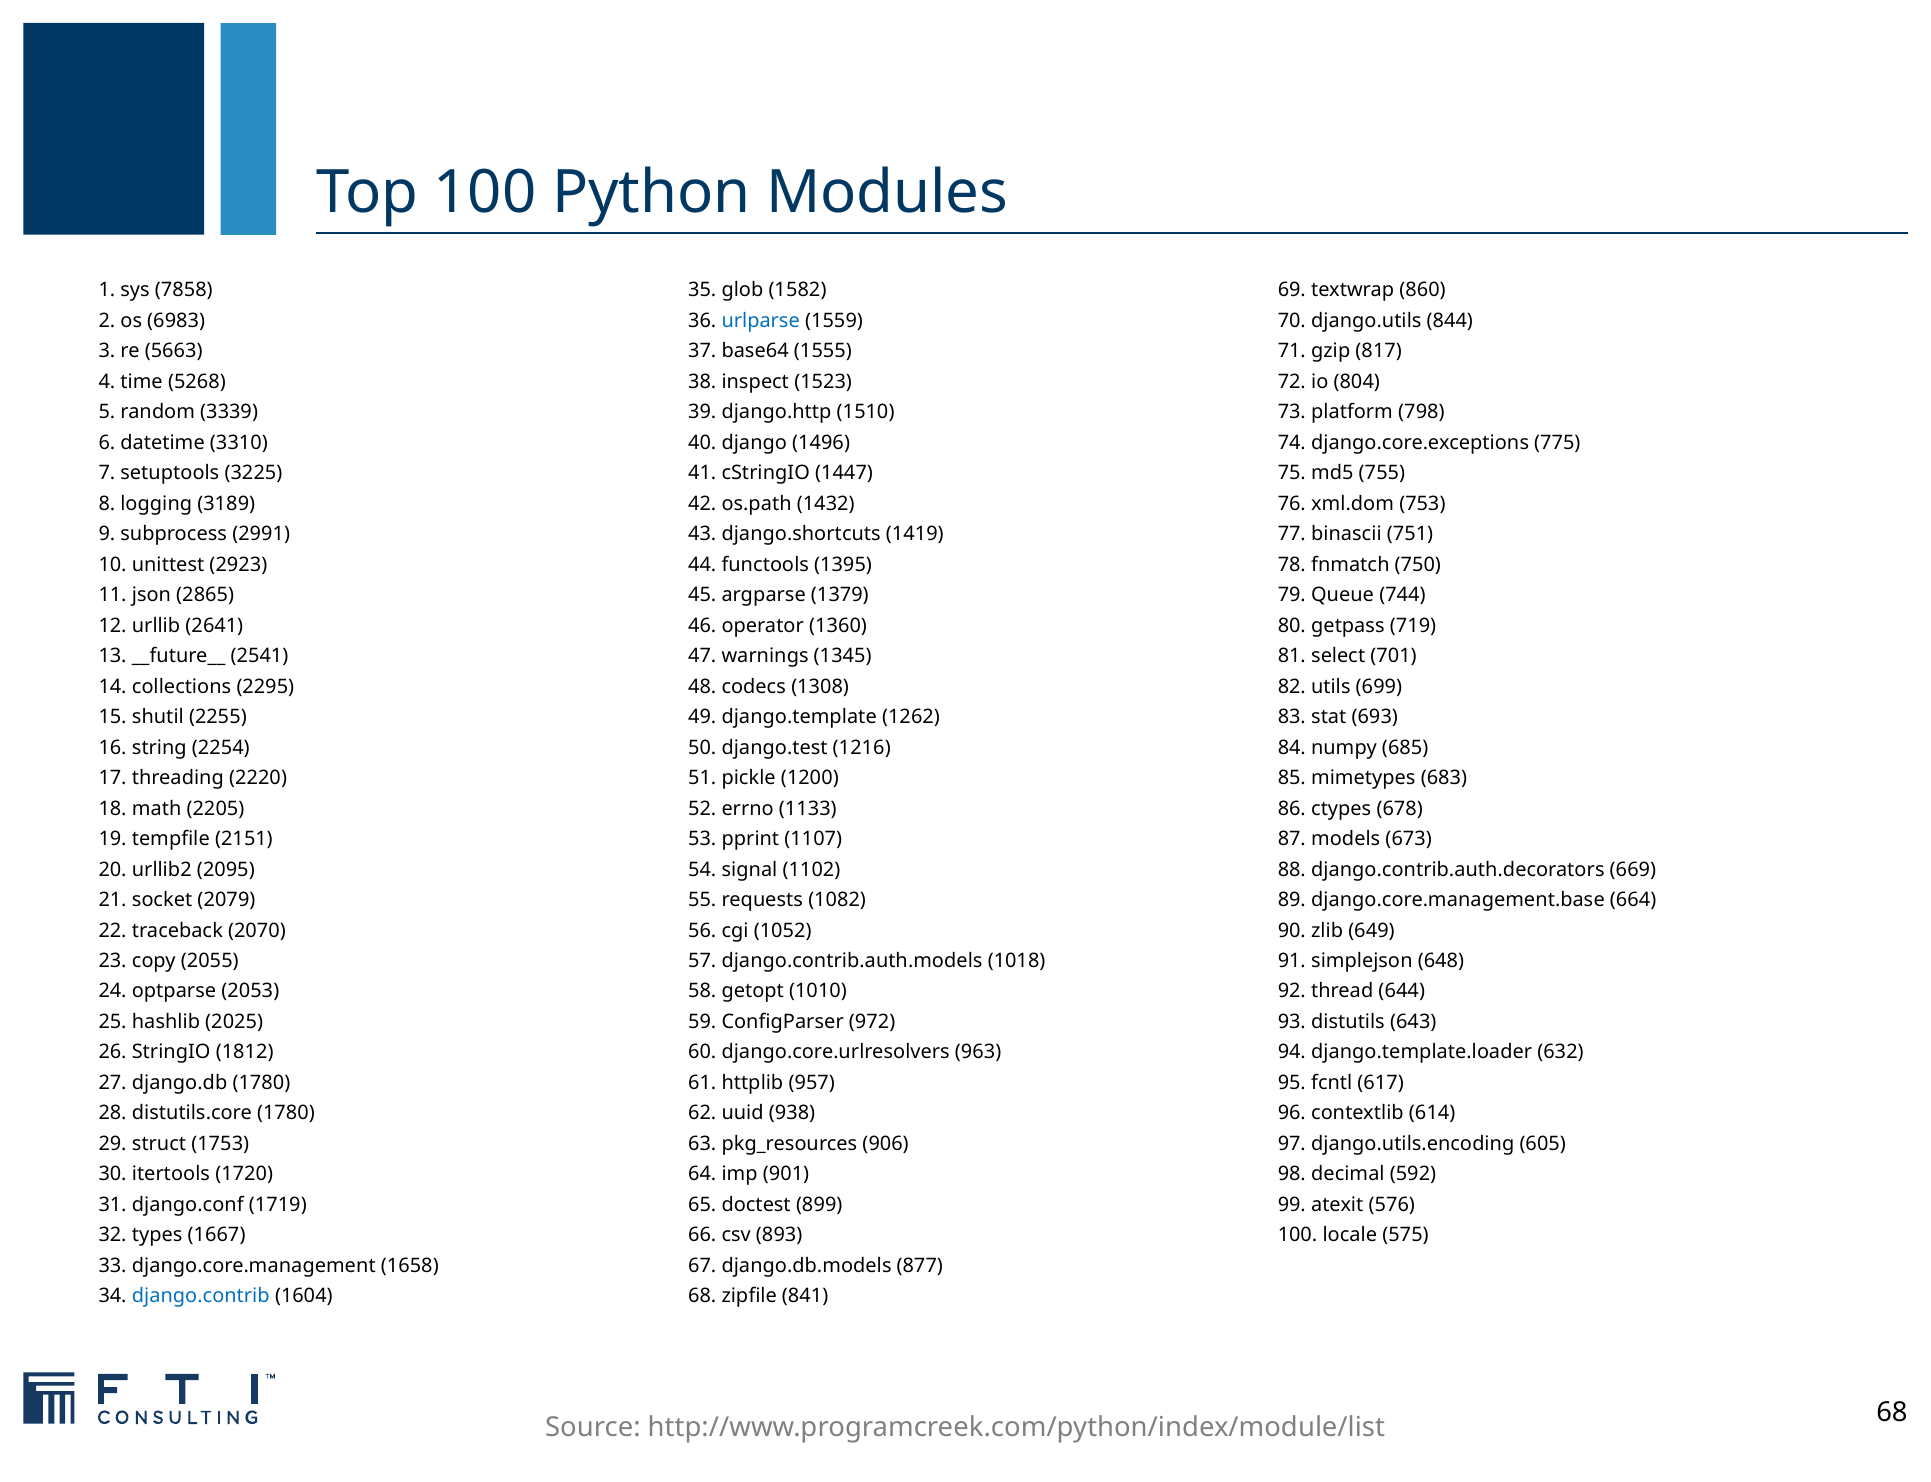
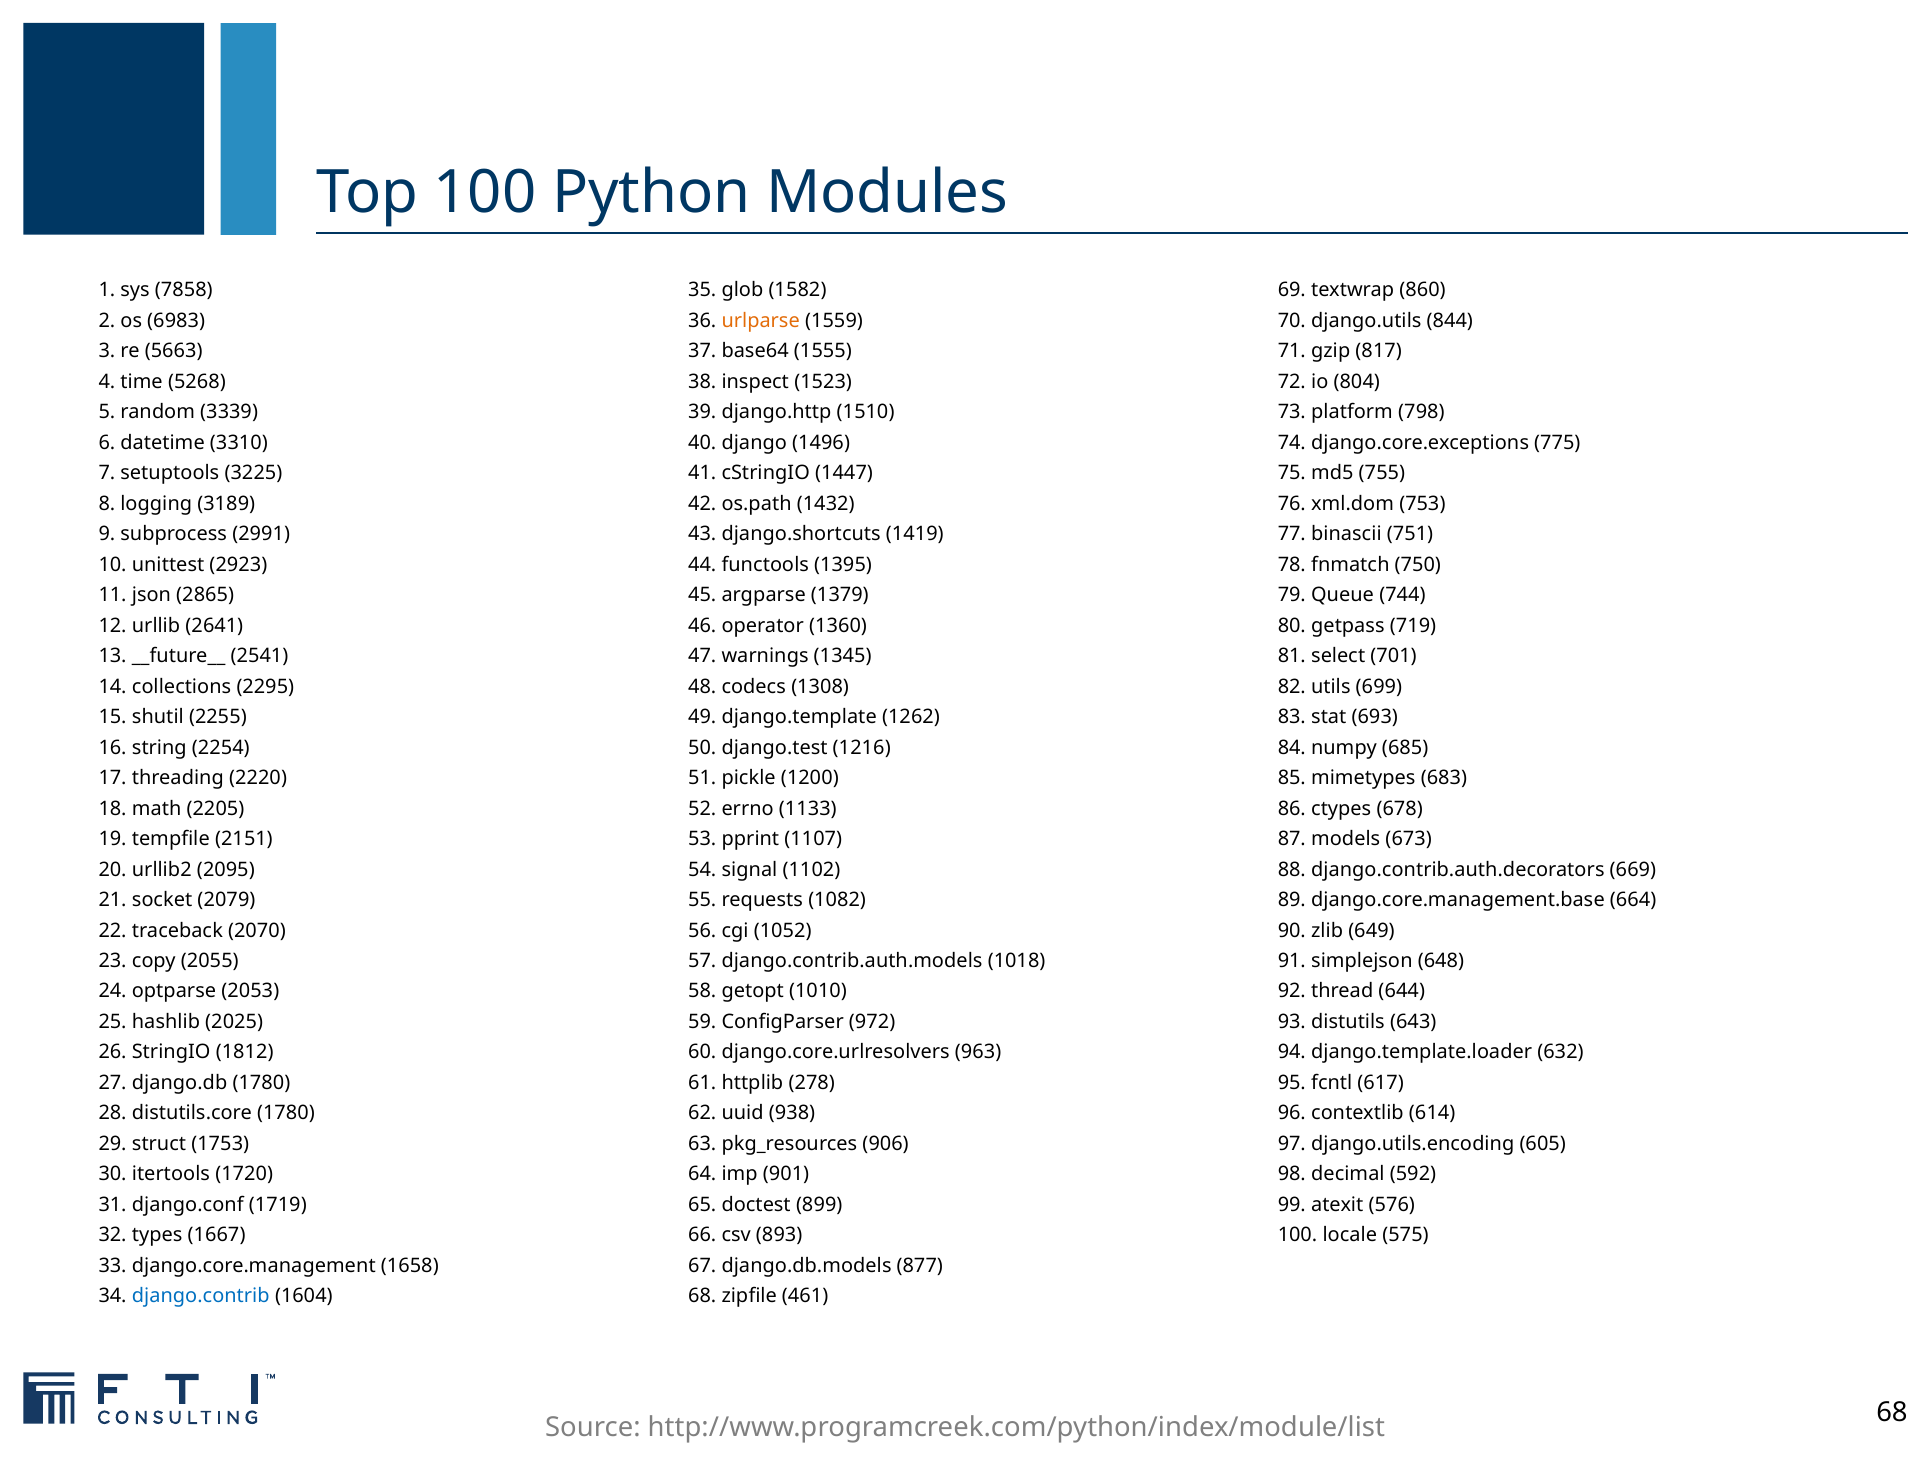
urlparse colour: blue -> orange (761, 321)
957: 957 -> 278 (812, 1083)
841: 841 -> 461 (805, 1296)
